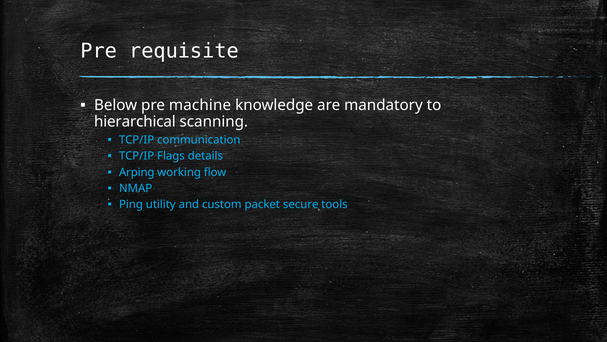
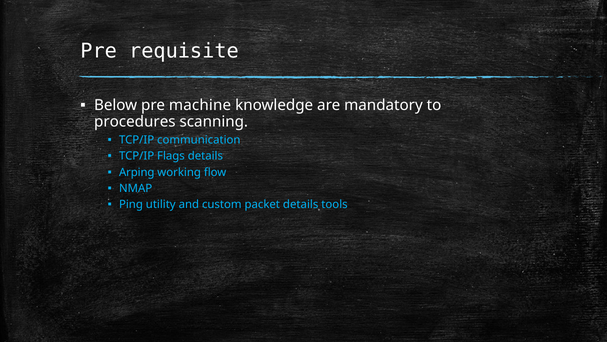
hierarchical: hierarchical -> procedures (135, 122)
packet secure: secure -> details (301, 204)
